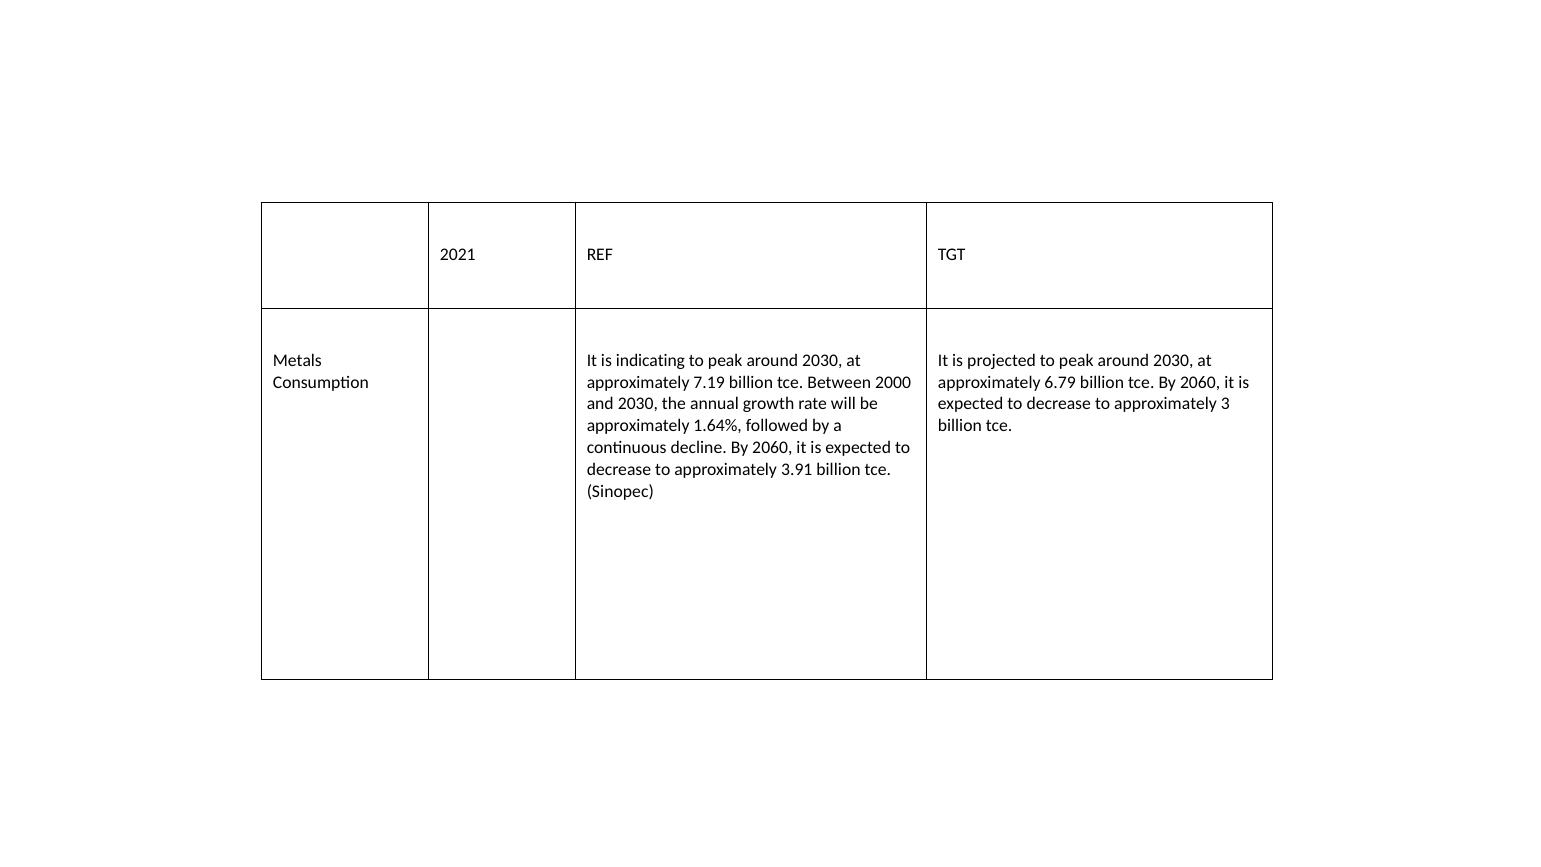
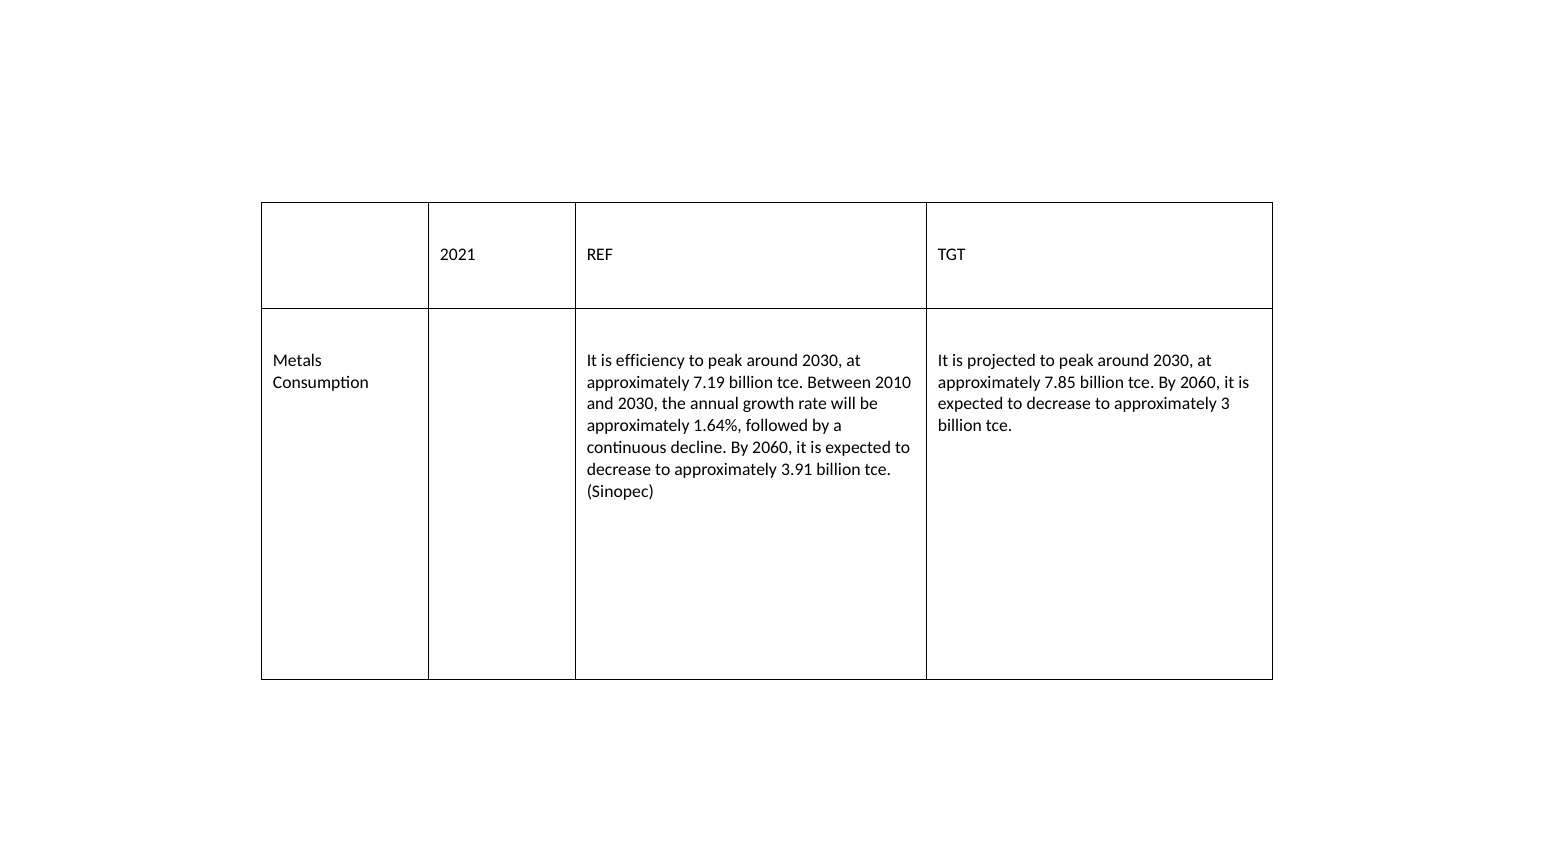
indicating: indicating -> efficiency (650, 360)
2000: 2000 -> 2010 (893, 382)
6.79: 6.79 -> 7.85 (1060, 382)
